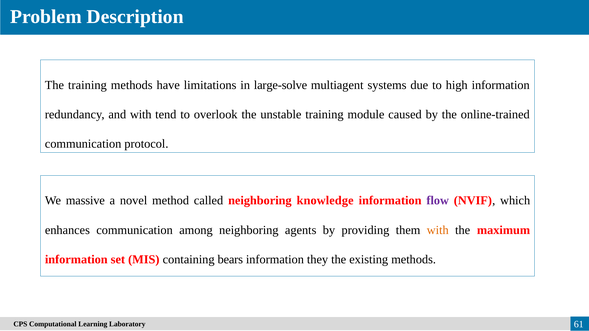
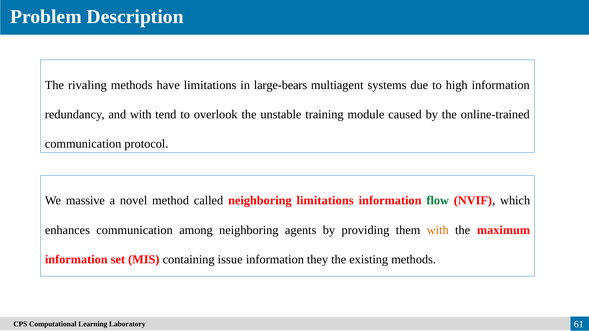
The training: training -> rivaling (87, 85)
large-solve: large-solve -> large-bears (281, 85)
neighboring knowledge: knowledge -> limitations (325, 201)
flow colour: purple -> green (438, 201)
bears: bears -> issue (230, 260)
